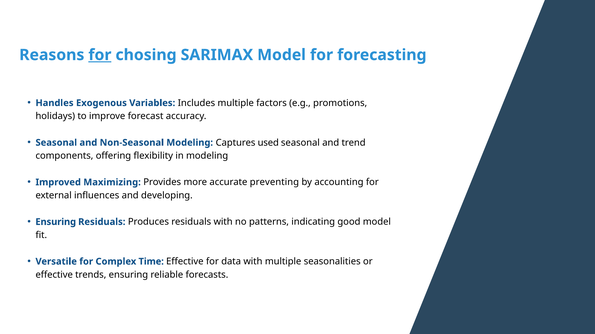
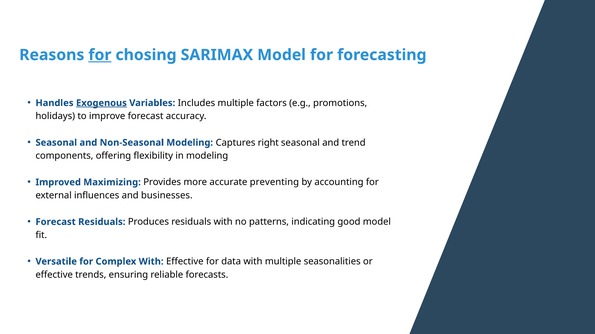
Exogenous underline: none -> present (101, 103)
used: used -> right (268, 143)
developing: developing -> businesses (167, 196)
Ensuring: Ensuring -> Forecast (56, 222)
Complex Time: Time -> With (151, 262)
